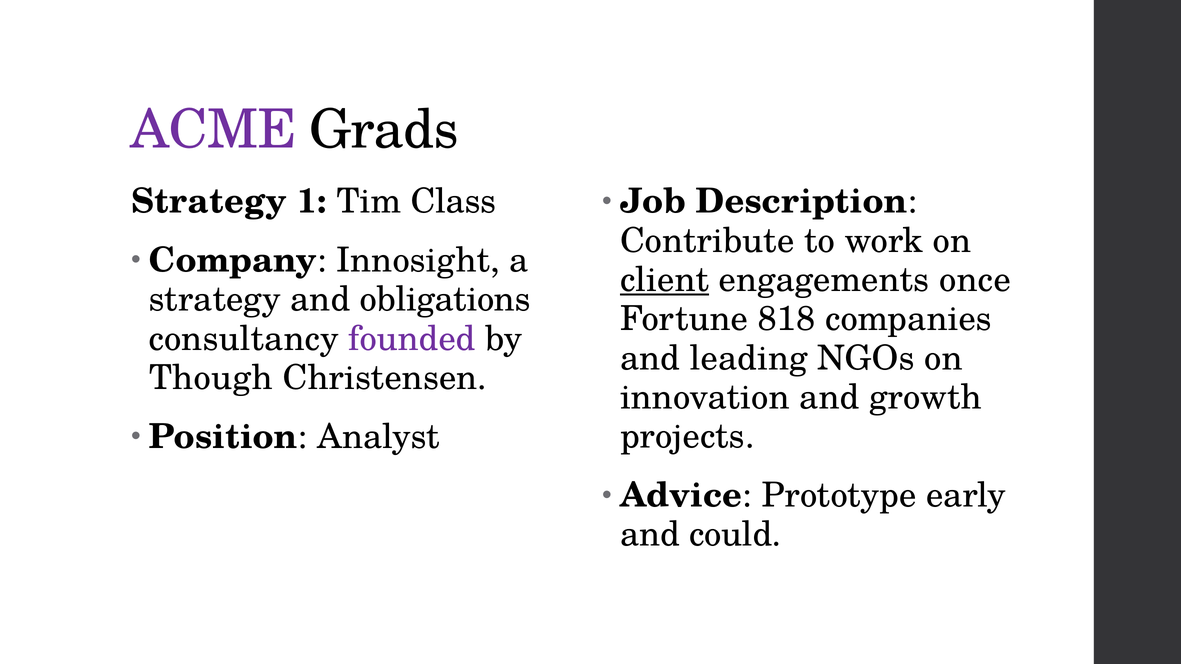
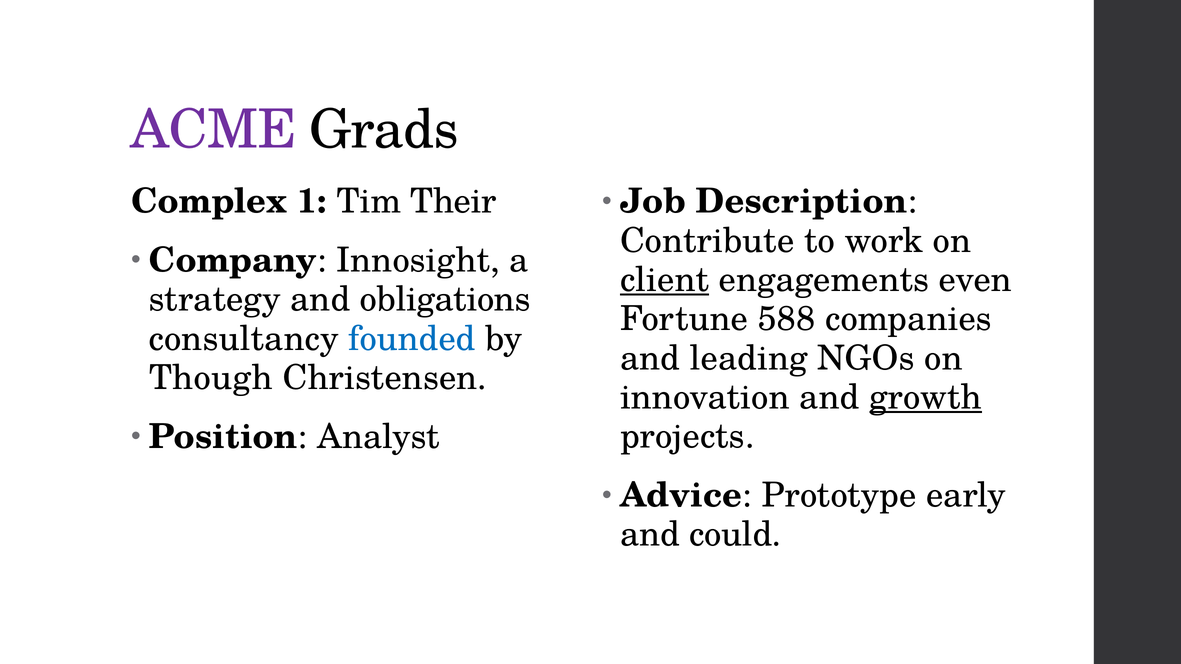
Strategy: Strategy -> Complex (209, 202)
Class: Class -> Their (453, 202)
once: once -> even (975, 280)
818: 818 -> 588 (787, 319)
founded colour: purple -> blue (412, 339)
growth underline: none -> present (926, 398)
